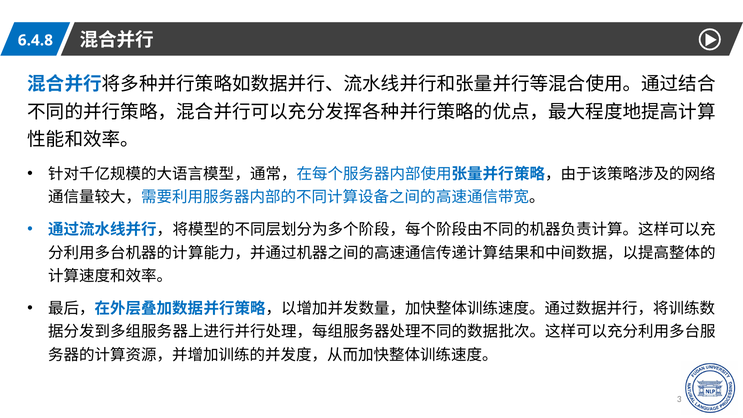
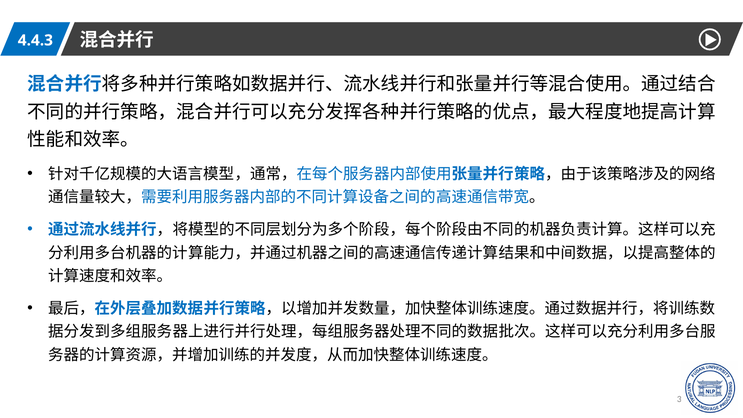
6.4.8: 6.4.8 -> 4.4.3 (35, 40)
